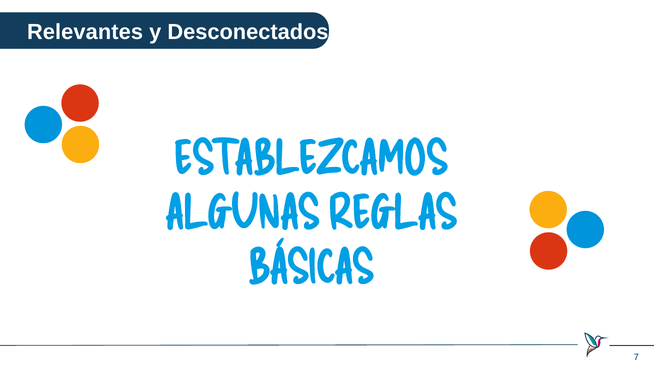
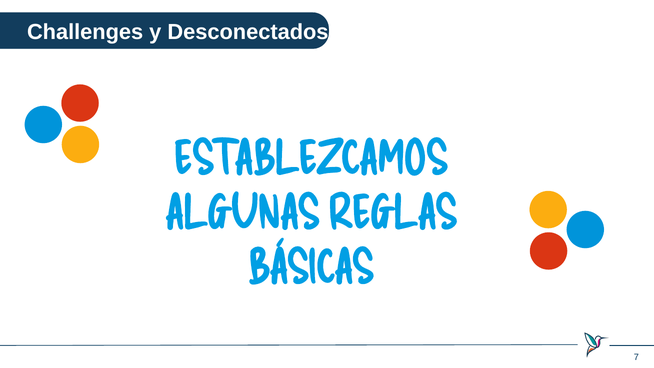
Relevantes: Relevantes -> Challenges (85, 32)
